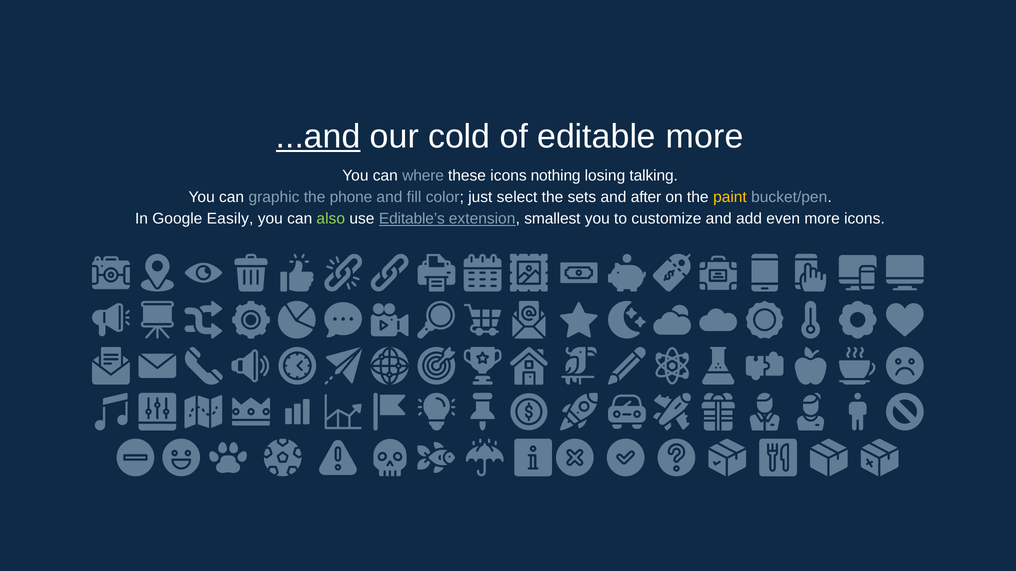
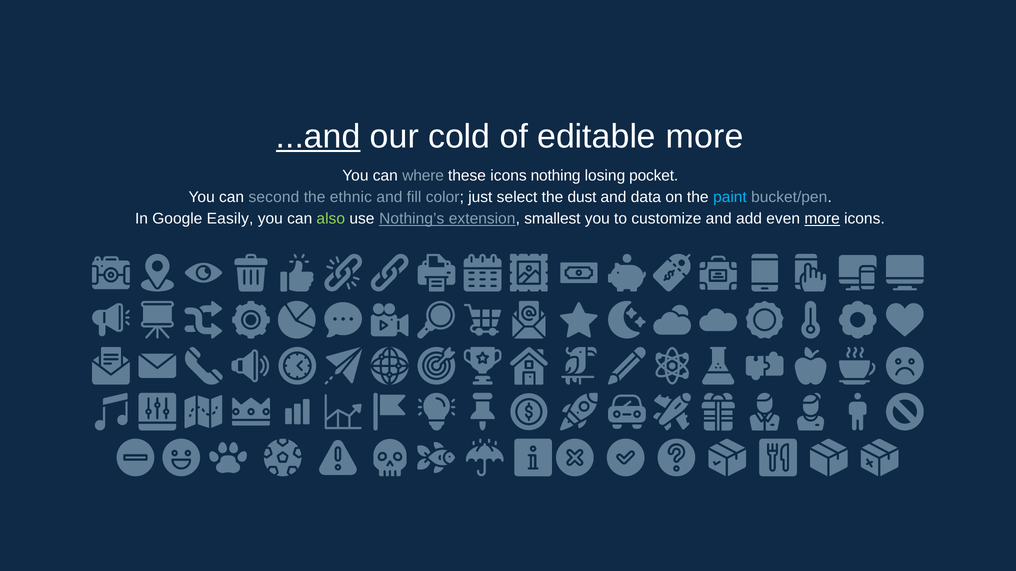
talking: talking -> pocket (654, 176)
graphic: graphic -> second (274, 197)
phone: phone -> ethnic (351, 197)
sets: sets -> dust (582, 197)
after: after -> data (646, 197)
paint colour: yellow -> light blue (730, 197)
Editable’s: Editable’s -> Nothing’s (412, 219)
more underline: none -> present (822, 219)
